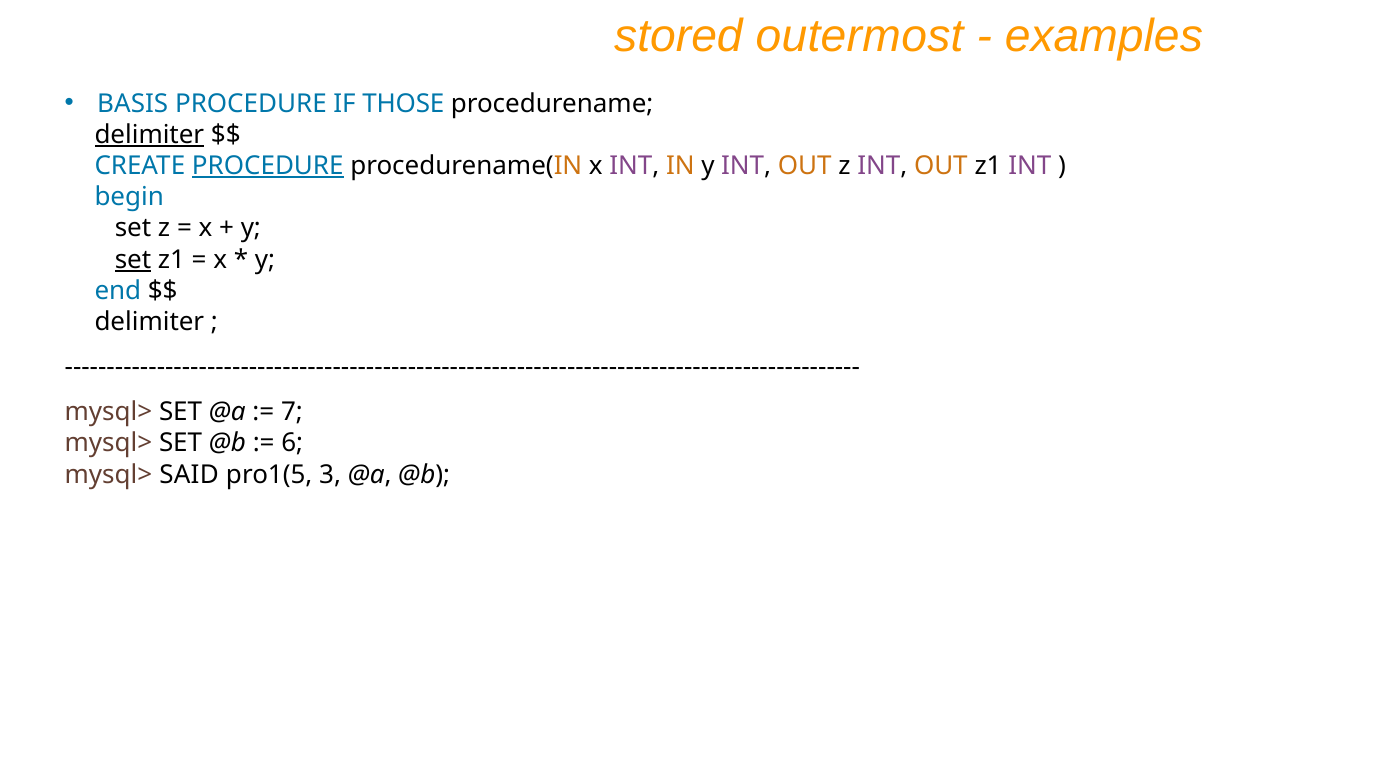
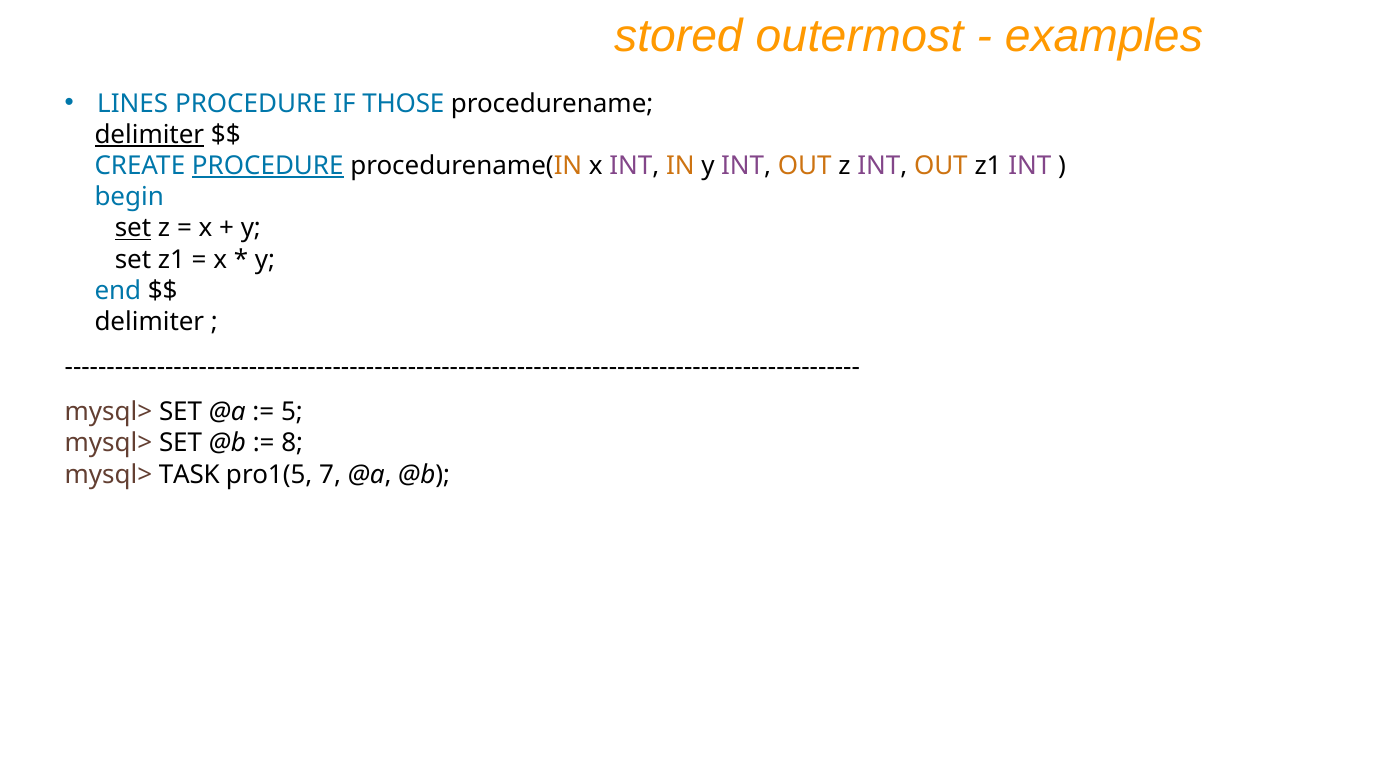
BASIS: BASIS -> LINES (133, 104)
set underline: none -> present (133, 228)
set underline: present -> none (133, 260)
7: 7 -> 5 (292, 412)
6: 6 -> 8 (292, 443)
SAID: SAID -> TASK (189, 475)
3: 3 -> 7 (330, 475)
